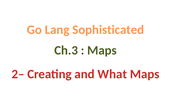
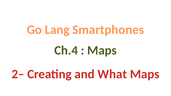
Sophisticated: Sophisticated -> Smartphones (108, 30)
Ch.3: Ch.3 -> Ch.4 (66, 50)
